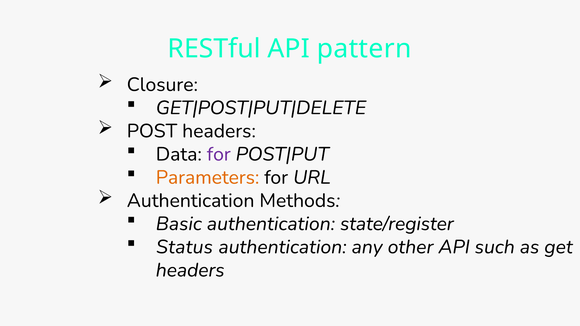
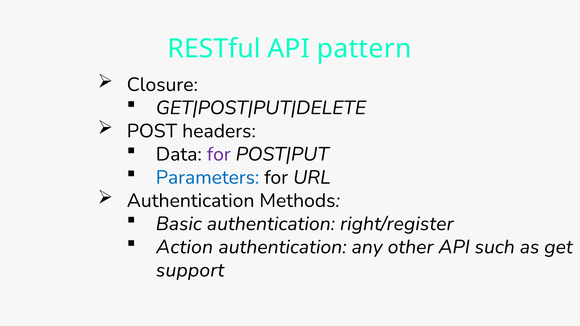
Parameters colour: orange -> blue (208, 177)
state/register: state/register -> right/register (397, 224)
Status: Status -> Action (185, 247)
headers: headers -> support (190, 270)
